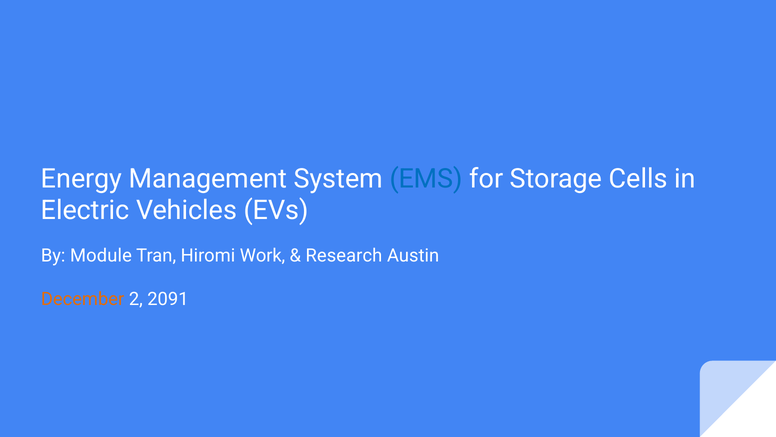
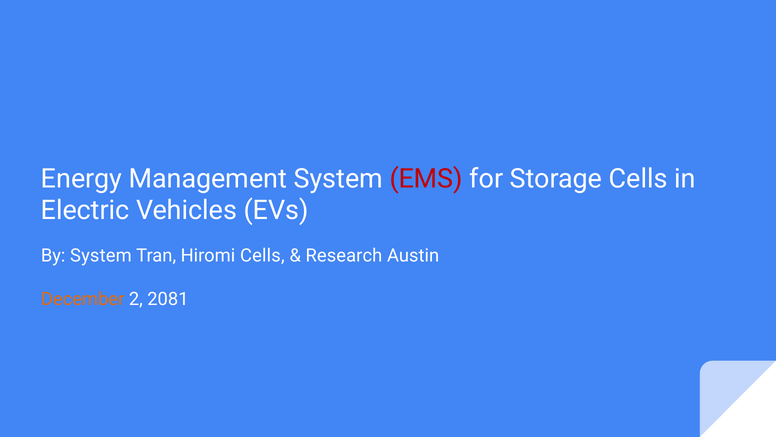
EMS colour: blue -> red (426, 179)
By Module: Module -> System (101, 255)
Hiromi Work: Work -> Cells (262, 255)
2091: 2091 -> 2081 (168, 299)
